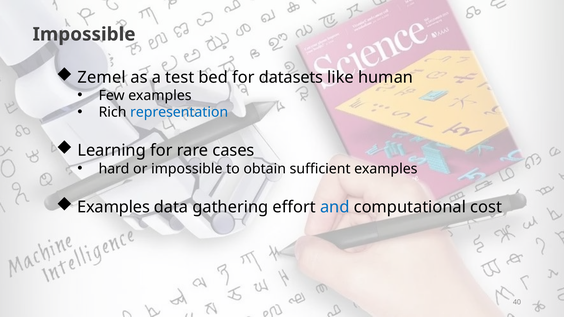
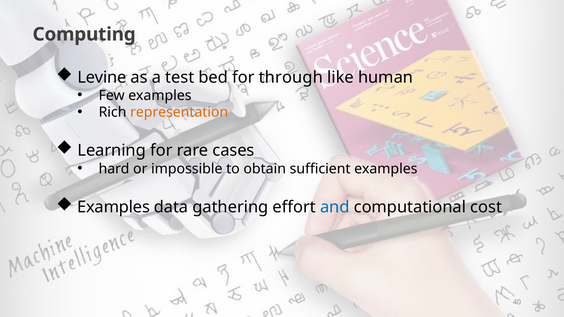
Impossible: Impossible -> Computing (84, 34)
Zemel: Zemel -> Levine (102, 77)
datasets: datasets -> through (291, 77)
representation colour: blue -> orange (179, 112)
